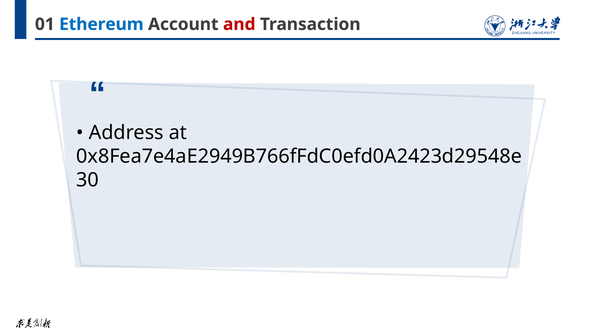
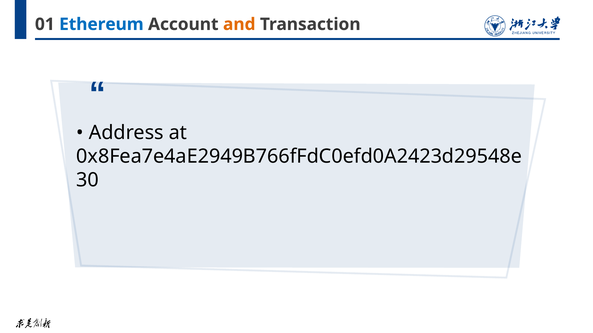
and colour: red -> orange (239, 24)
